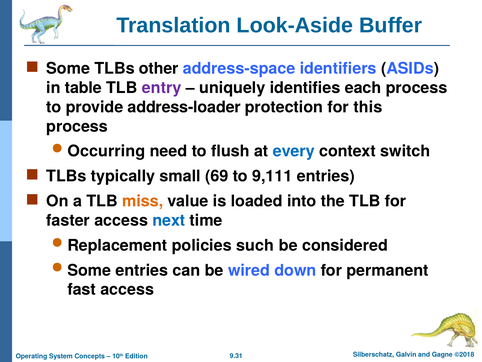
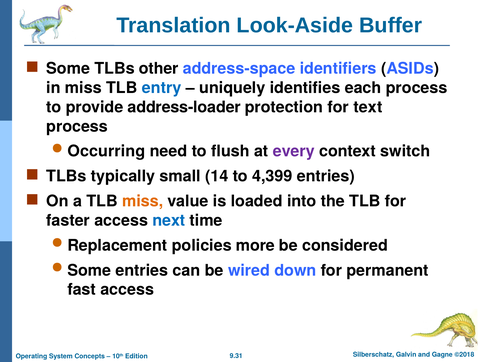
in table: table -> miss (83, 88)
entry colour: purple -> blue (162, 88)
this: this -> text (368, 107)
every colour: blue -> purple (294, 151)
69: 69 -> 14 (217, 176)
9,111: 9,111 -> 4,399 (272, 176)
such: such -> more (255, 245)
